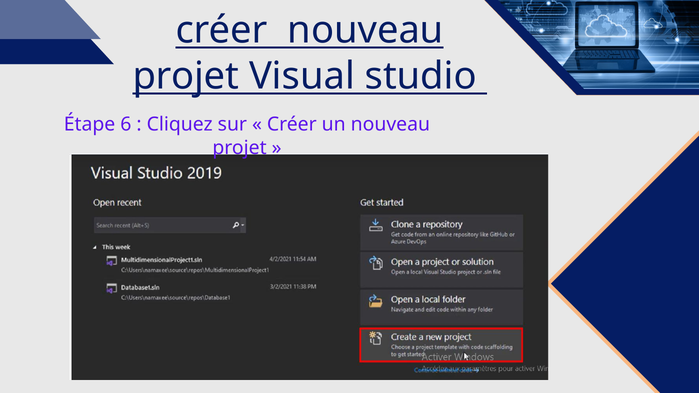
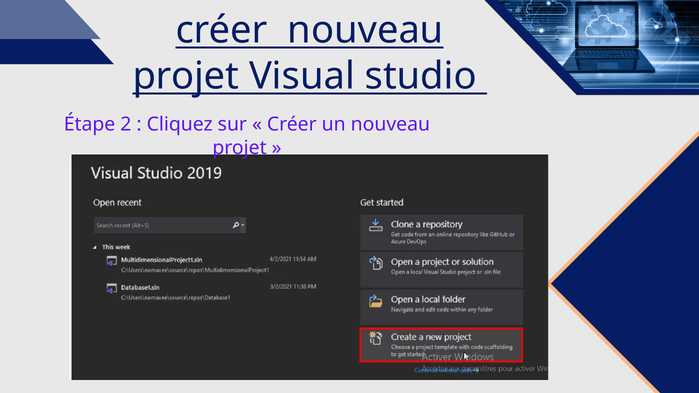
6: 6 -> 2 (126, 124)
